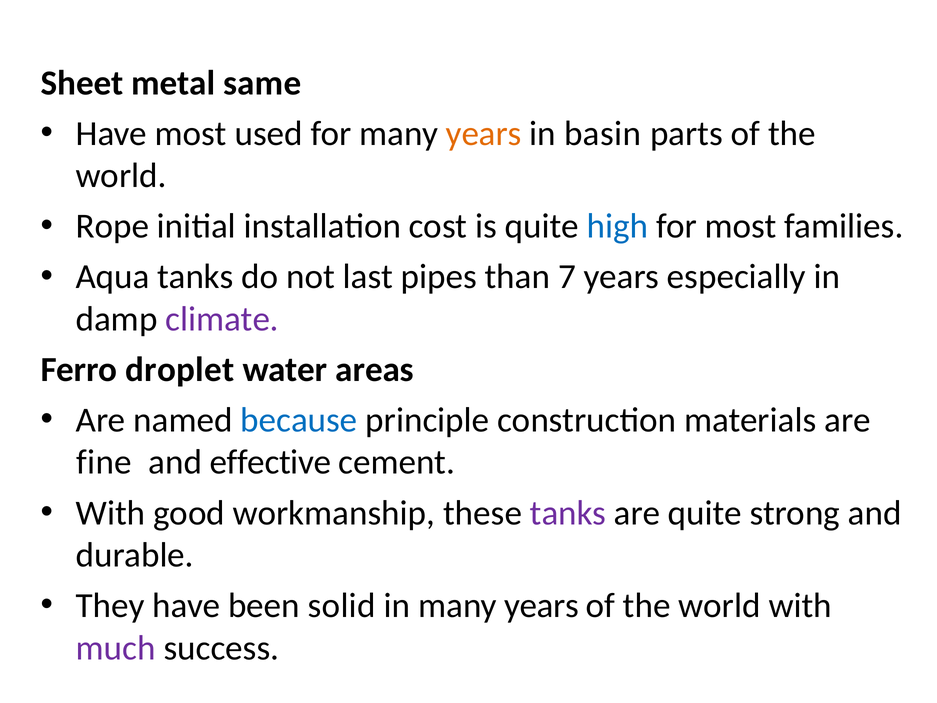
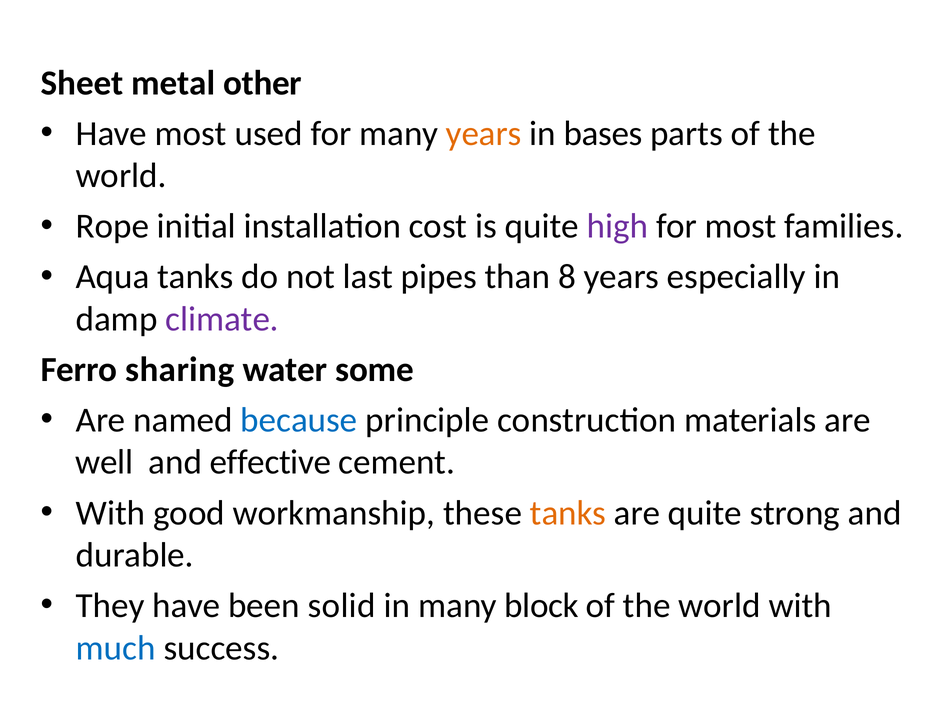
same: same -> other (263, 83)
basin: basin -> bases (603, 133)
high colour: blue -> purple (617, 226)
7: 7 -> 8 (567, 277)
droplet: droplet -> sharing (180, 369)
areas: areas -> some (375, 369)
fine: fine -> well (104, 462)
tanks colour: purple -> orange (568, 513)
in many years: years -> block (541, 605)
much colour: purple -> blue (116, 648)
